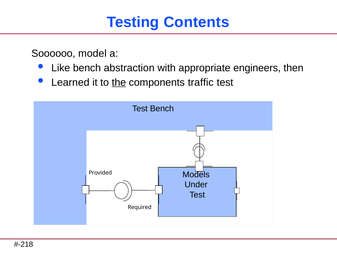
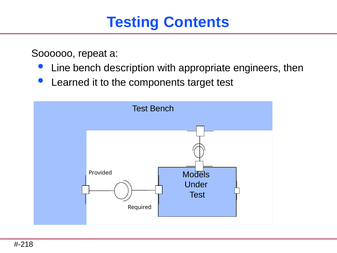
model: model -> repeat (93, 53)
Like: Like -> Line (61, 68)
abstraction: abstraction -> description (129, 68)
the underline: present -> none (119, 82)
traffic: traffic -> target (201, 82)
